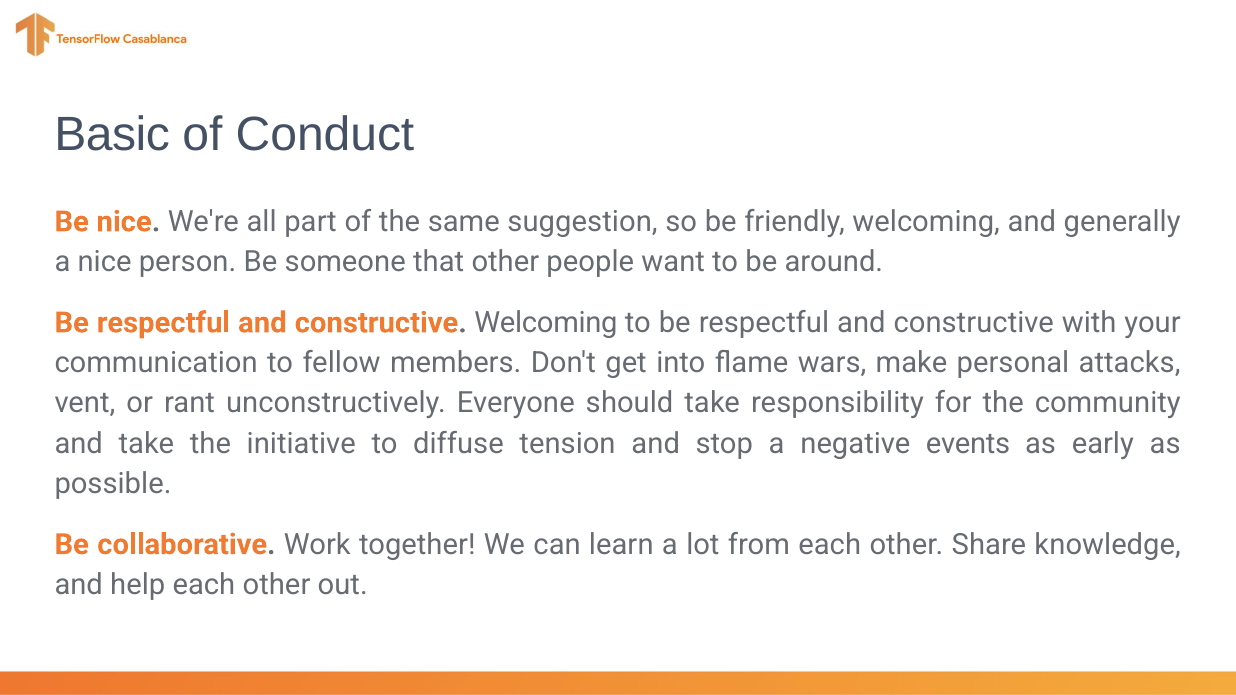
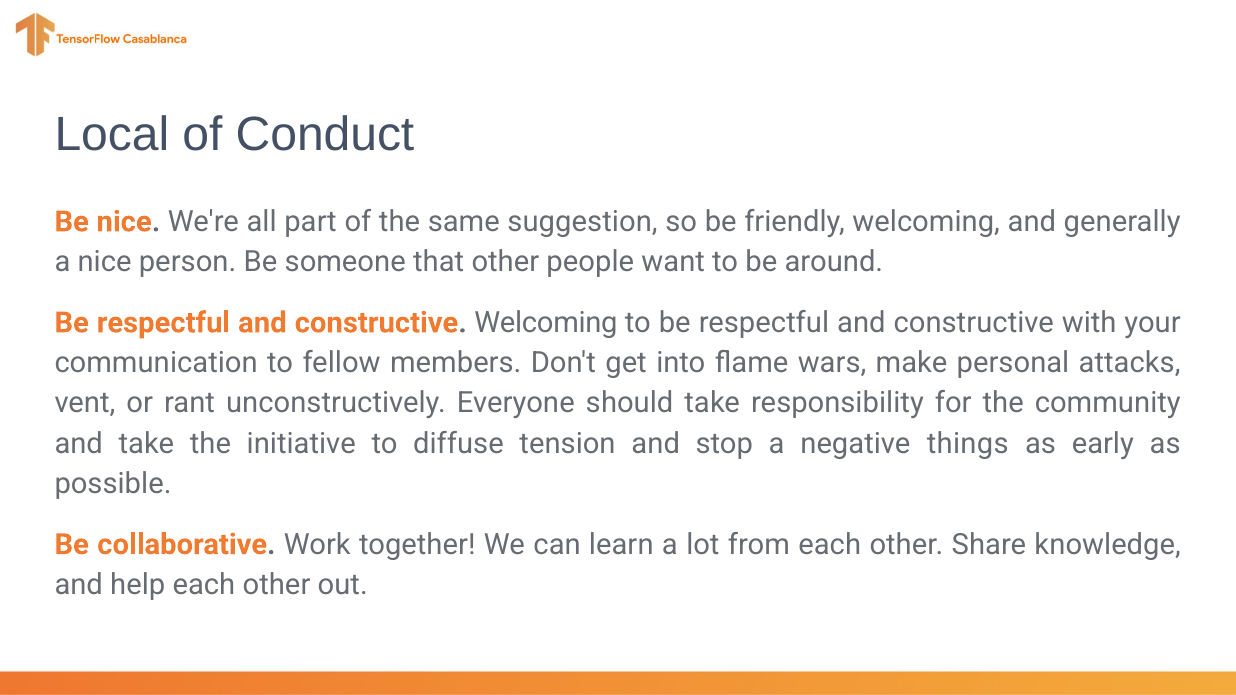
Basic: Basic -> Local (112, 135)
events: events -> things (968, 444)
